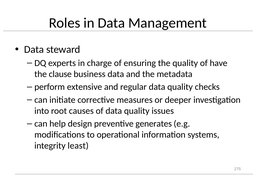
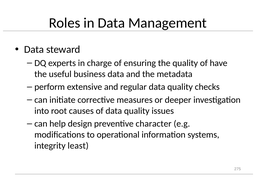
clause: clause -> useful (60, 74)
generates: generates -> character (154, 124)
